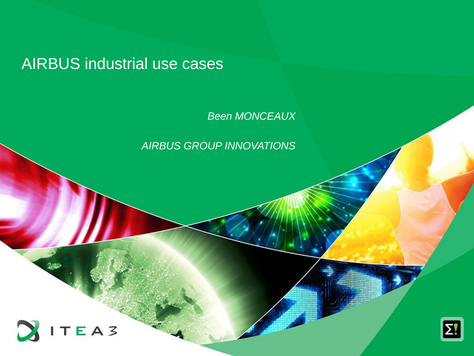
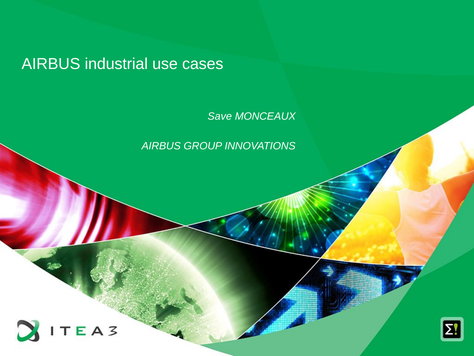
Been: Been -> Save (220, 116)
